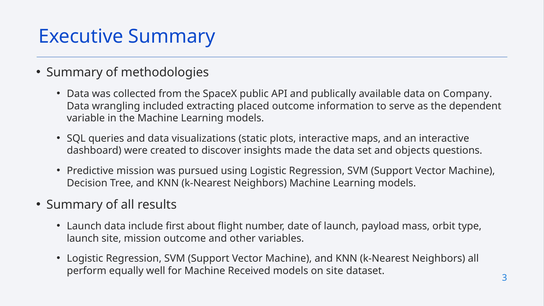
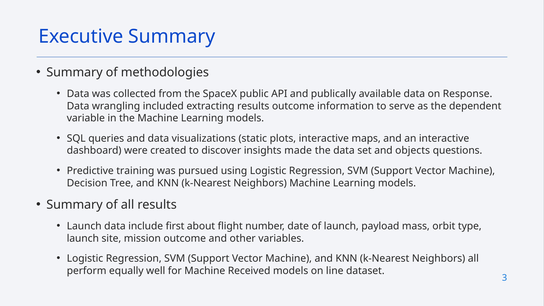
Company: Company -> Response (468, 94)
extracting placed: placed -> results (253, 106)
Predictive mission: mission -> training (135, 171)
on site: site -> line (335, 271)
